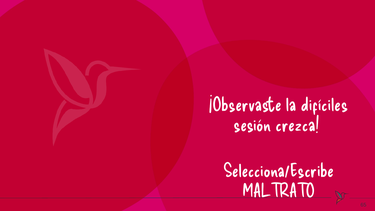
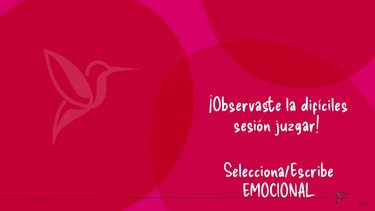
crezca: crezca -> juzgar (298, 125)
MALTRATO: MALTRATO -> EMOCIONAL (279, 191)
